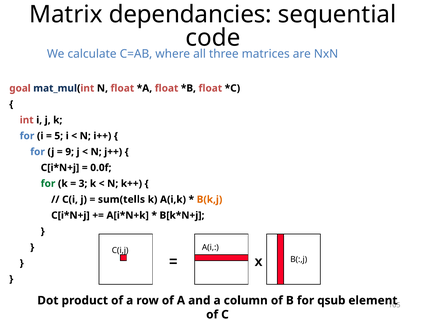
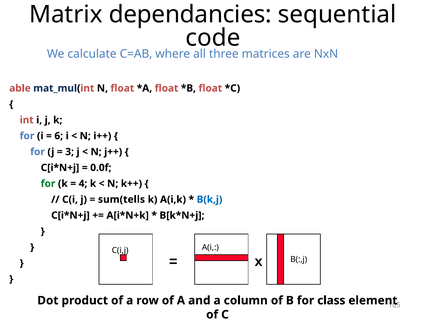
goal: goal -> able (20, 88)
5: 5 -> 6 (59, 136)
9: 9 -> 3 (70, 152)
3: 3 -> 4 (83, 183)
B(k,j colour: orange -> blue (210, 199)
qsub: qsub -> class (331, 300)
